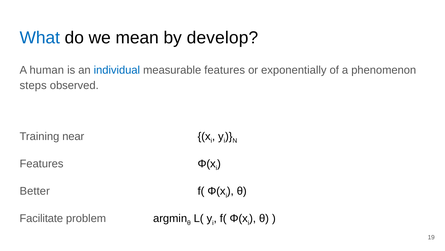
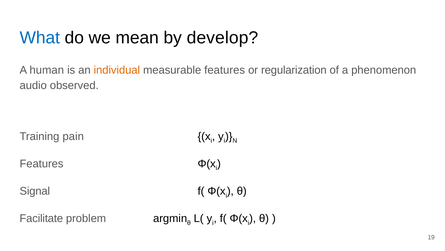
individual colour: blue -> orange (117, 70)
exponentially: exponentially -> regularization (294, 70)
steps: steps -> audio (33, 85)
near: near -> pain (73, 136)
Better: Better -> Signal (35, 191)
